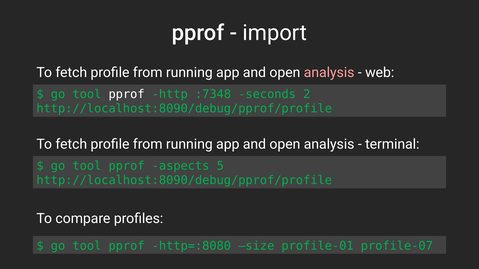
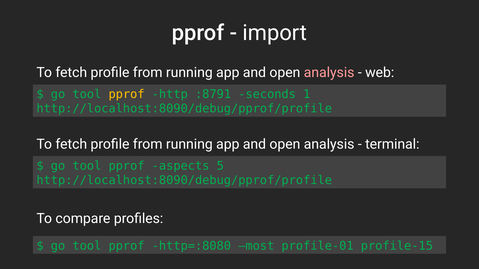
pprof colour: white -> yellow (127, 94)
:7348: :7348 -> :8791 (213, 94)
2: 2 -> 1 (307, 94)
size: size -> most (256, 246)
profile-07: profile-07 -> profile-15 (397, 246)
